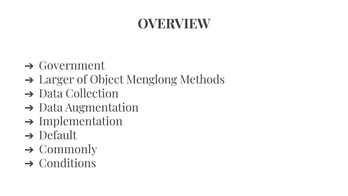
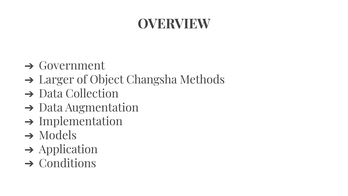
Menglong: Menglong -> Changsha (152, 80)
Default: Default -> Models (58, 135)
Commonly: Commonly -> Application (68, 149)
